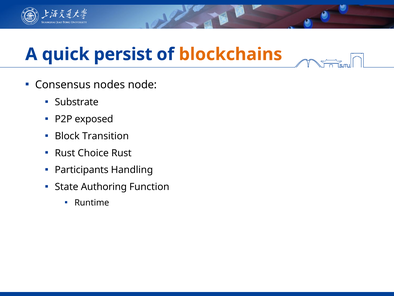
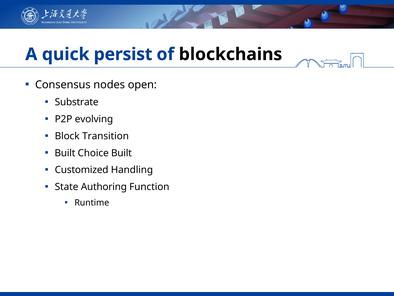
blockchains colour: orange -> black (231, 54)
node: node -> open (142, 85)
exposed: exposed -> evolving (94, 119)
Rust: Rust -> Built (65, 153)
Choice Rust: Rust -> Built (121, 153)
Participants: Participants -> Customized (82, 170)
